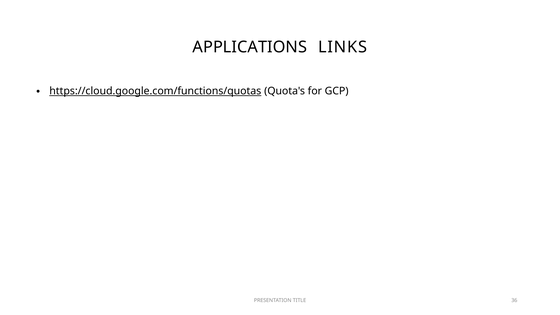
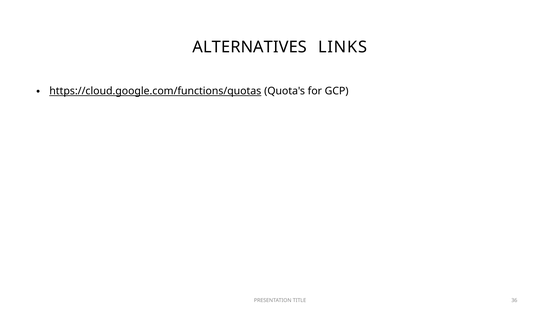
APPLICATIONS: APPLICATIONS -> ALTERNATIVES (250, 47)
